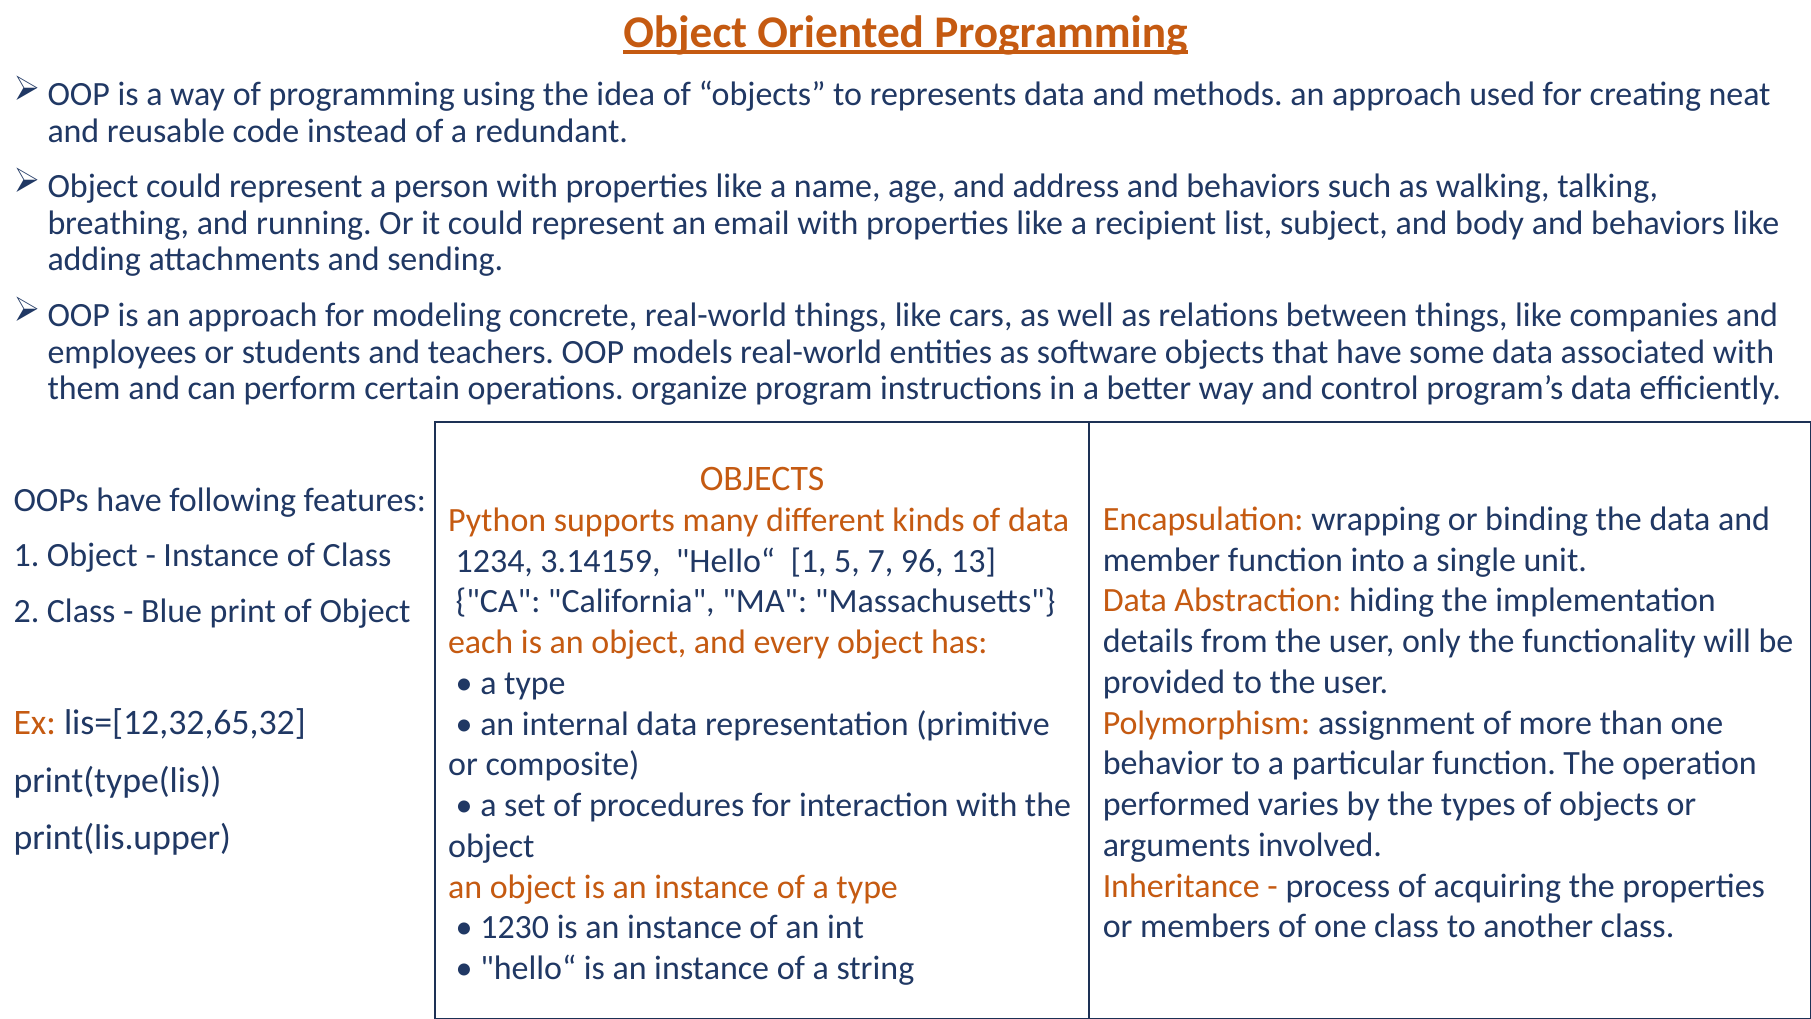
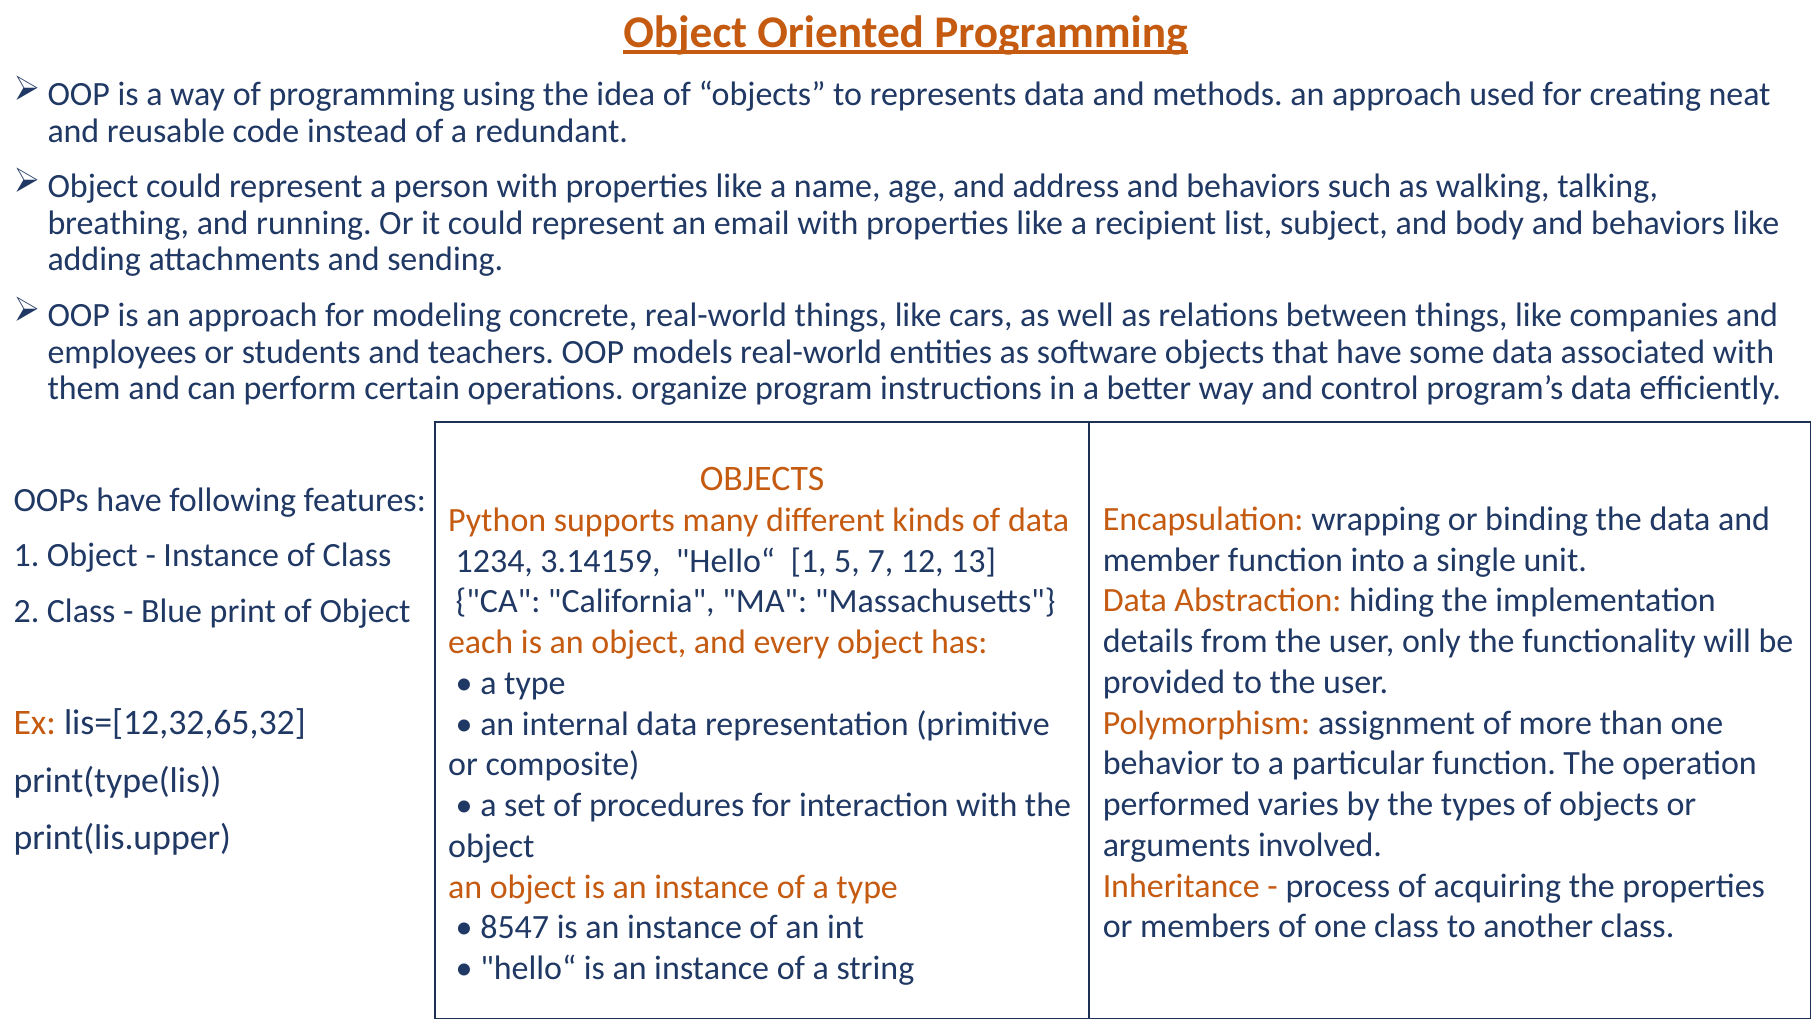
96: 96 -> 12 (922, 561)
1230: 1230 -> 8547 (515, 927)
